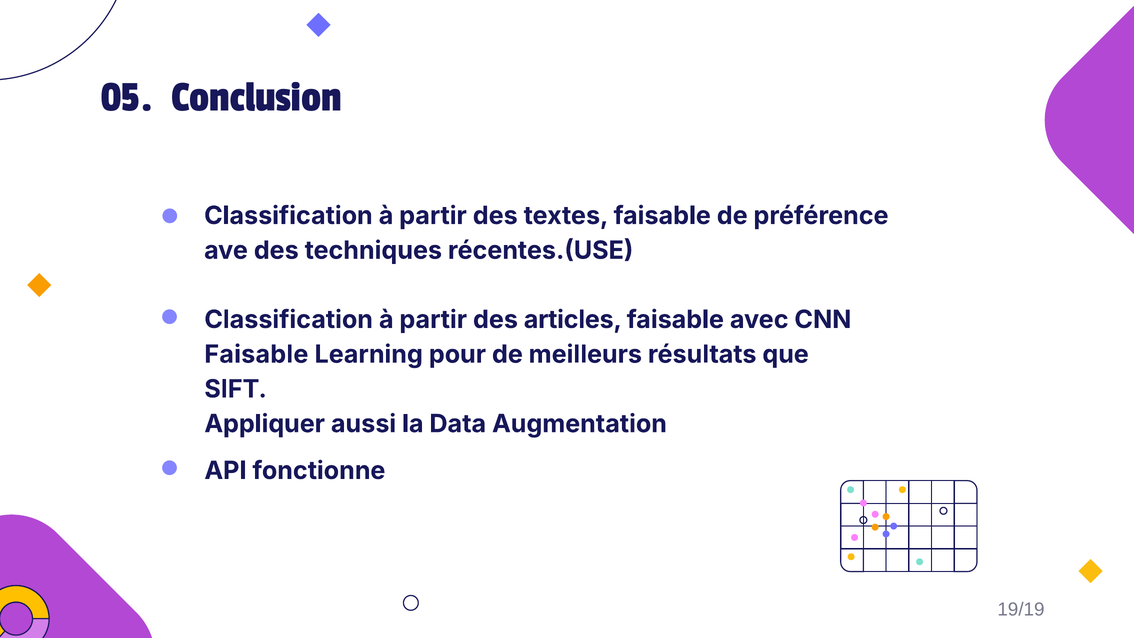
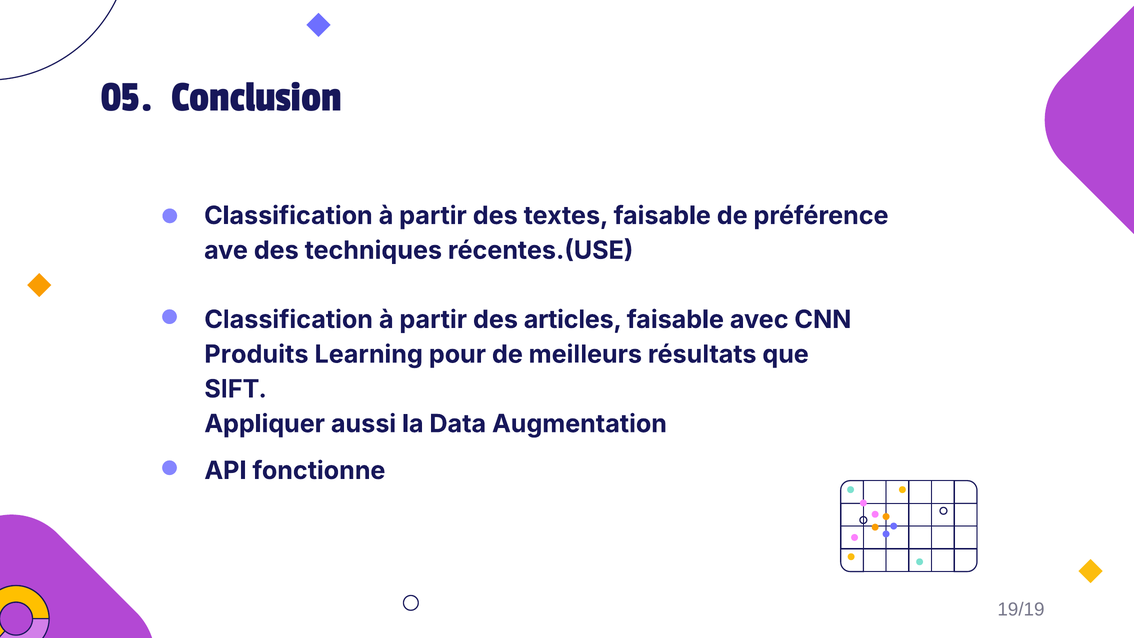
Faisable: Faisable -> Produits (256, 354)
